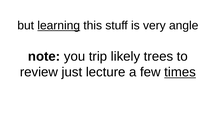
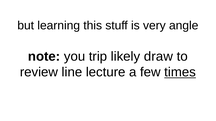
learning underline: present -> none (59, 26)
trees: trees -> draw (158, 57)
just: just -> line (72, 72)
